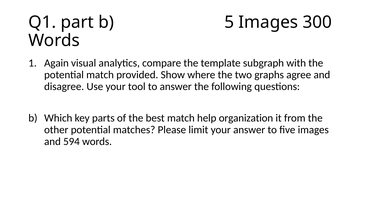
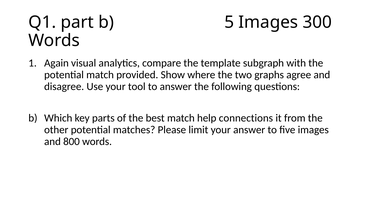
organization: organization -> connections (246, 118)
594: 594 -> 800 (71, 141)
